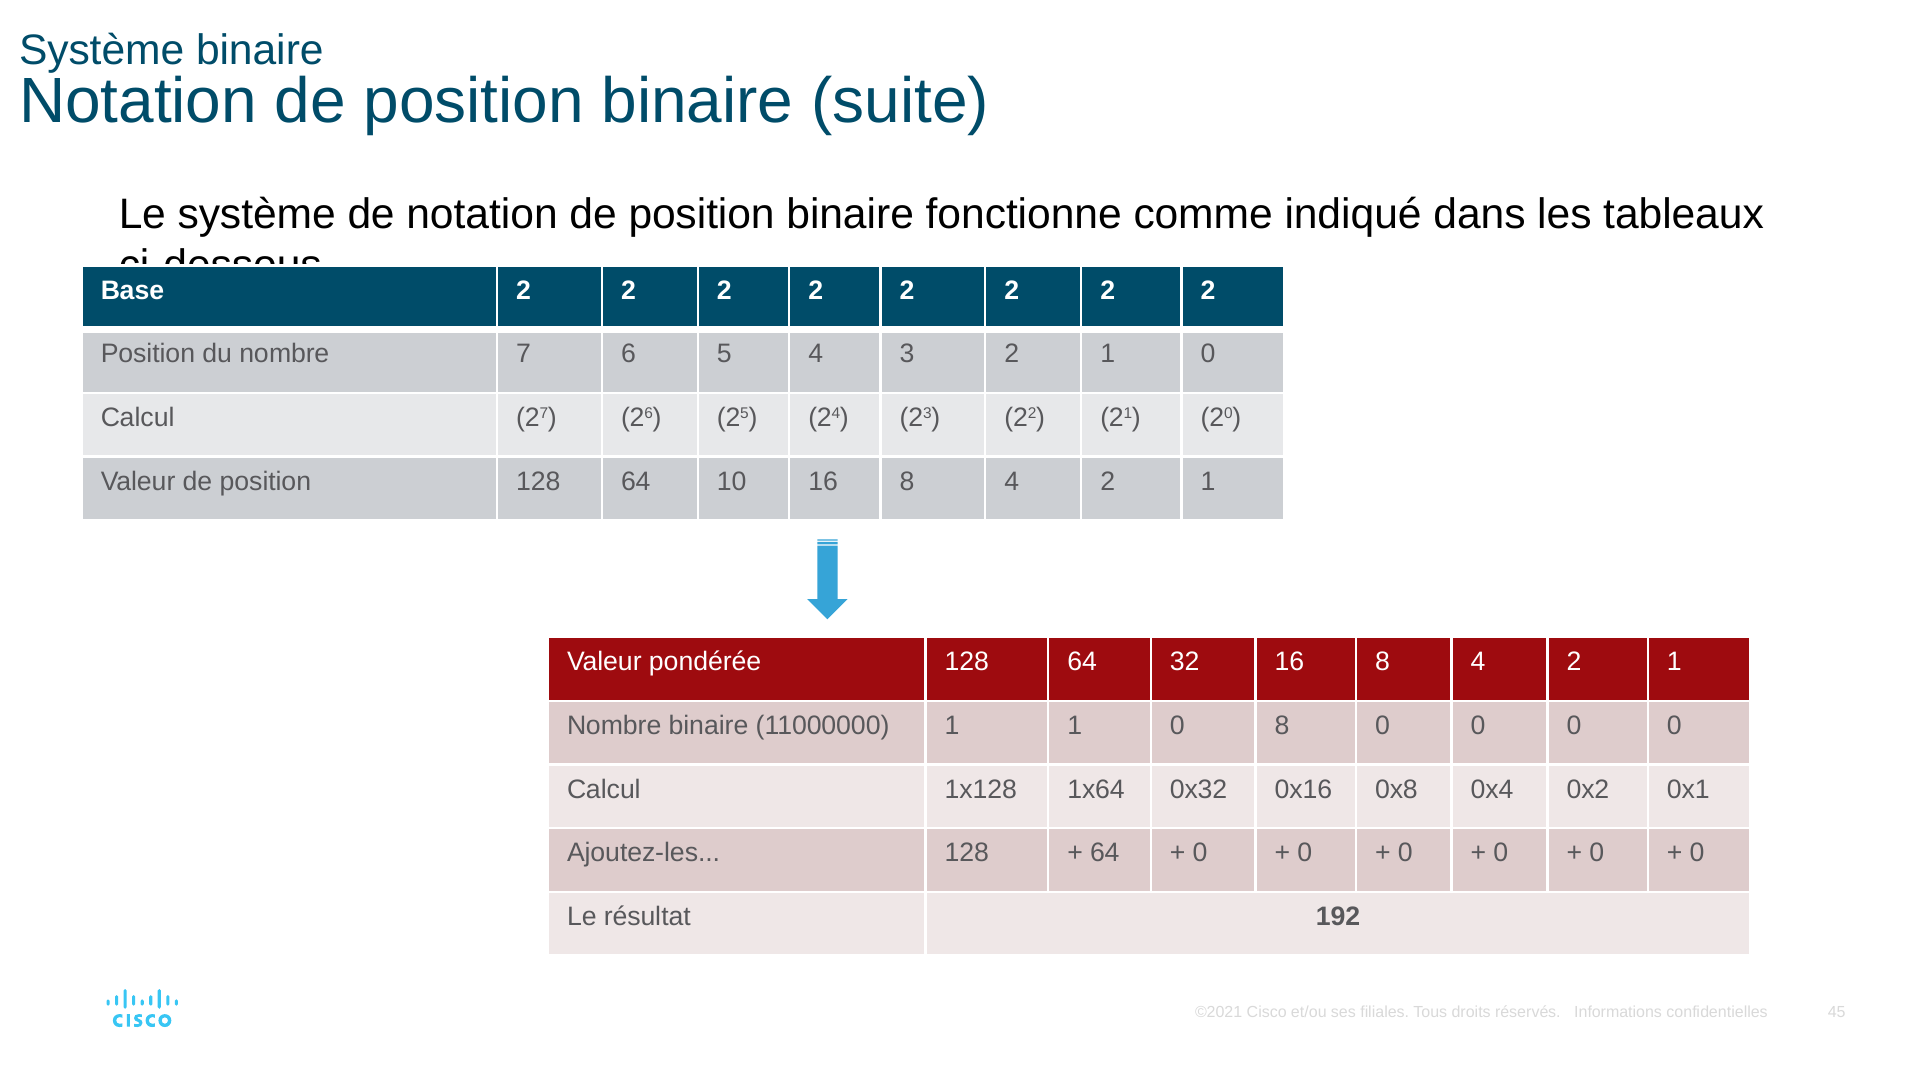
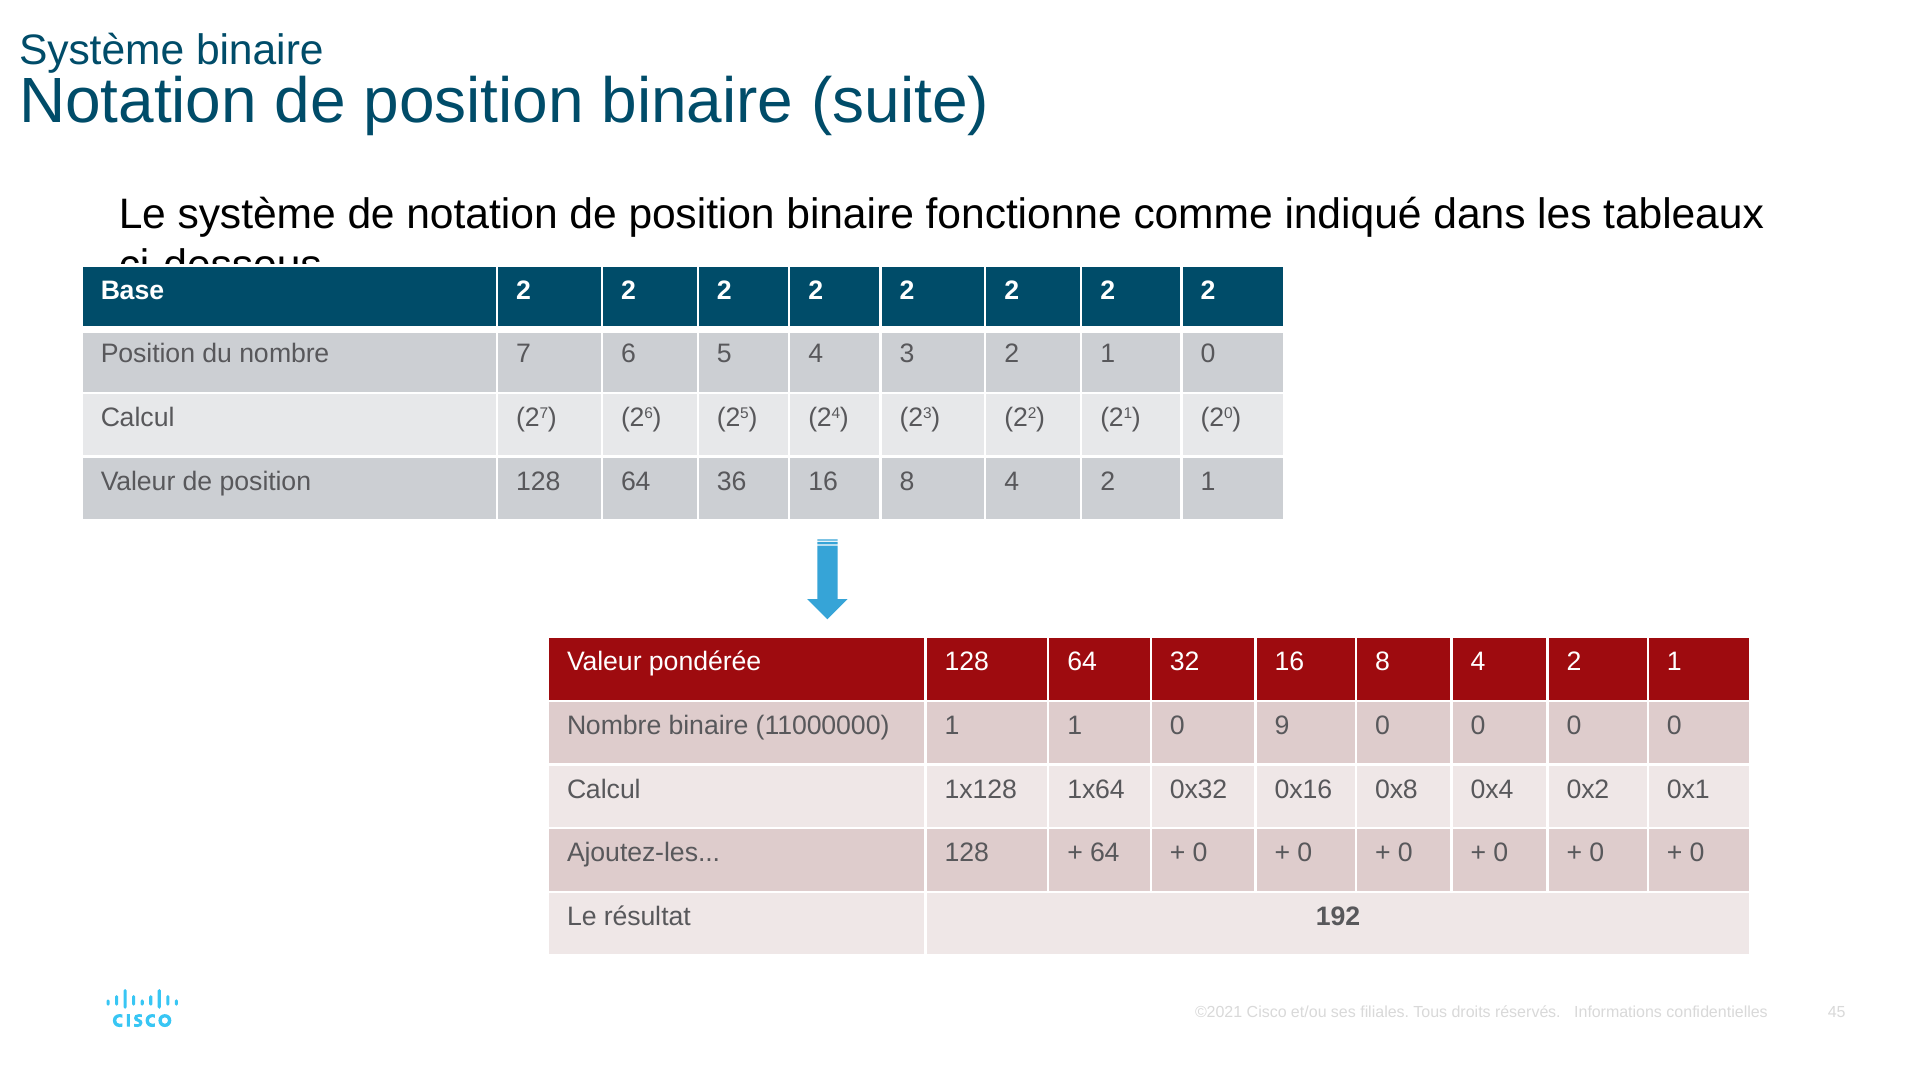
10: 10 -> 36 (732, 481)
0 8: 8 -> 9 (1282, 726)
